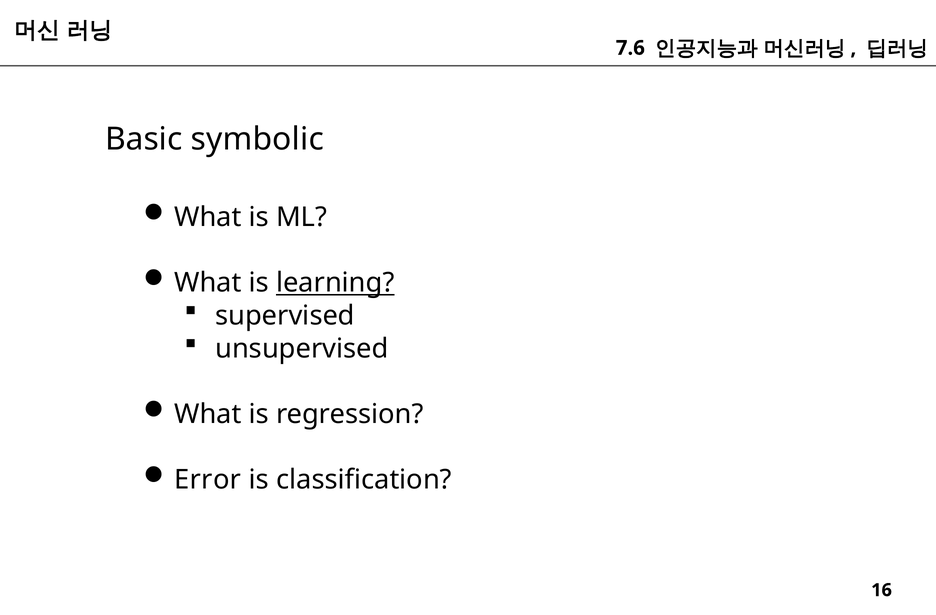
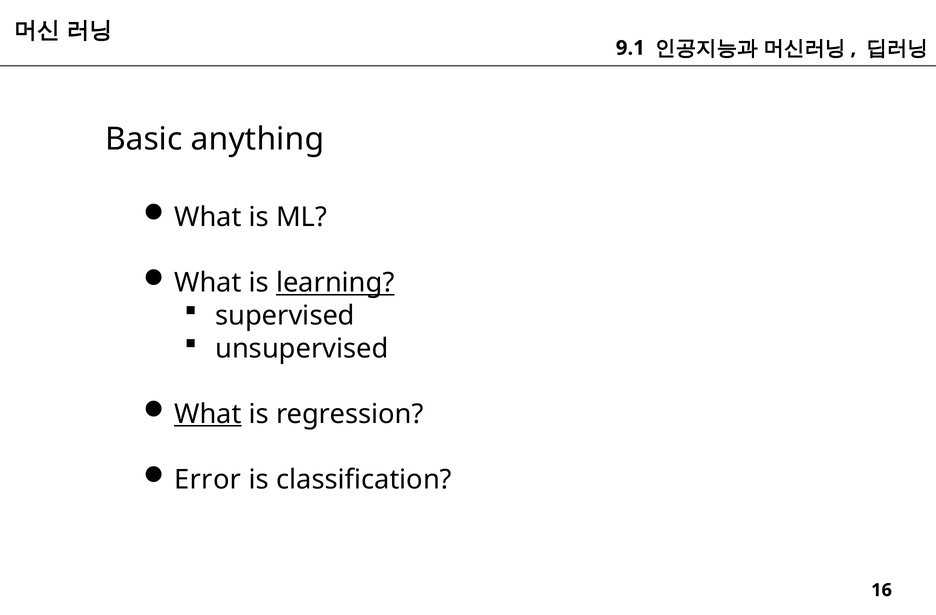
7.6: 7.6 -> 9.1 (630, 48)
symbolic: symbolic -> anything (257, 139)
What underline: none -> present (208, 414)
